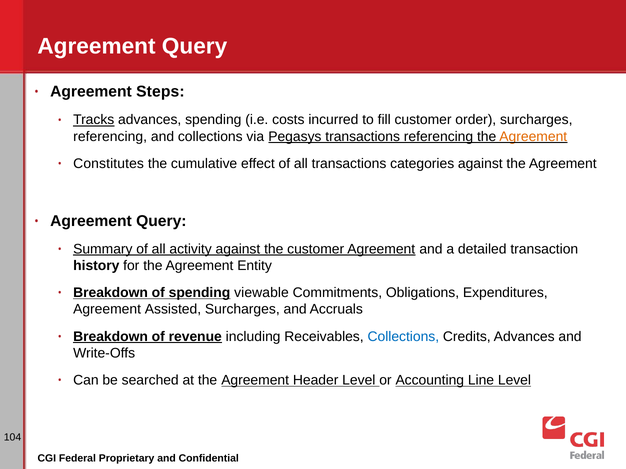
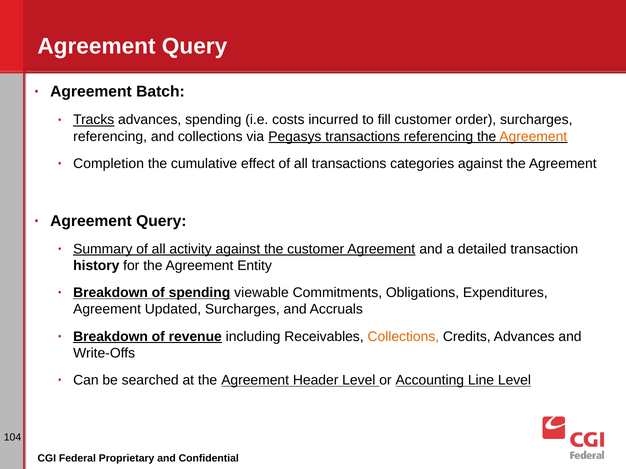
Steps: Steps -> Batch (160, 92)
Constitutes: Constitutes -> Completion (109, 164)
Assisted: Assisted -> Updated (173, 310)
Collections colour: blue -> orange (403, 337)
